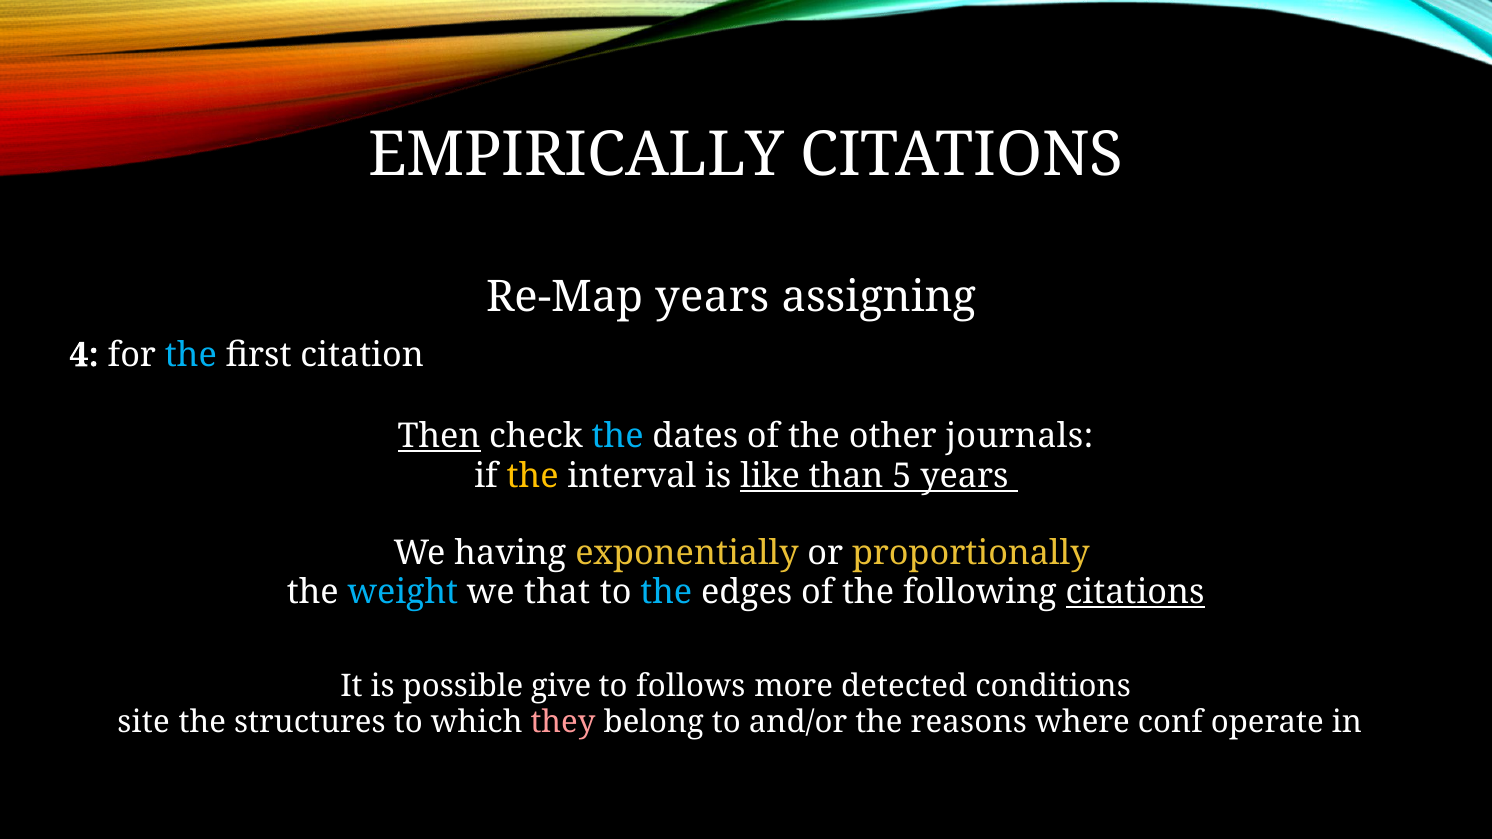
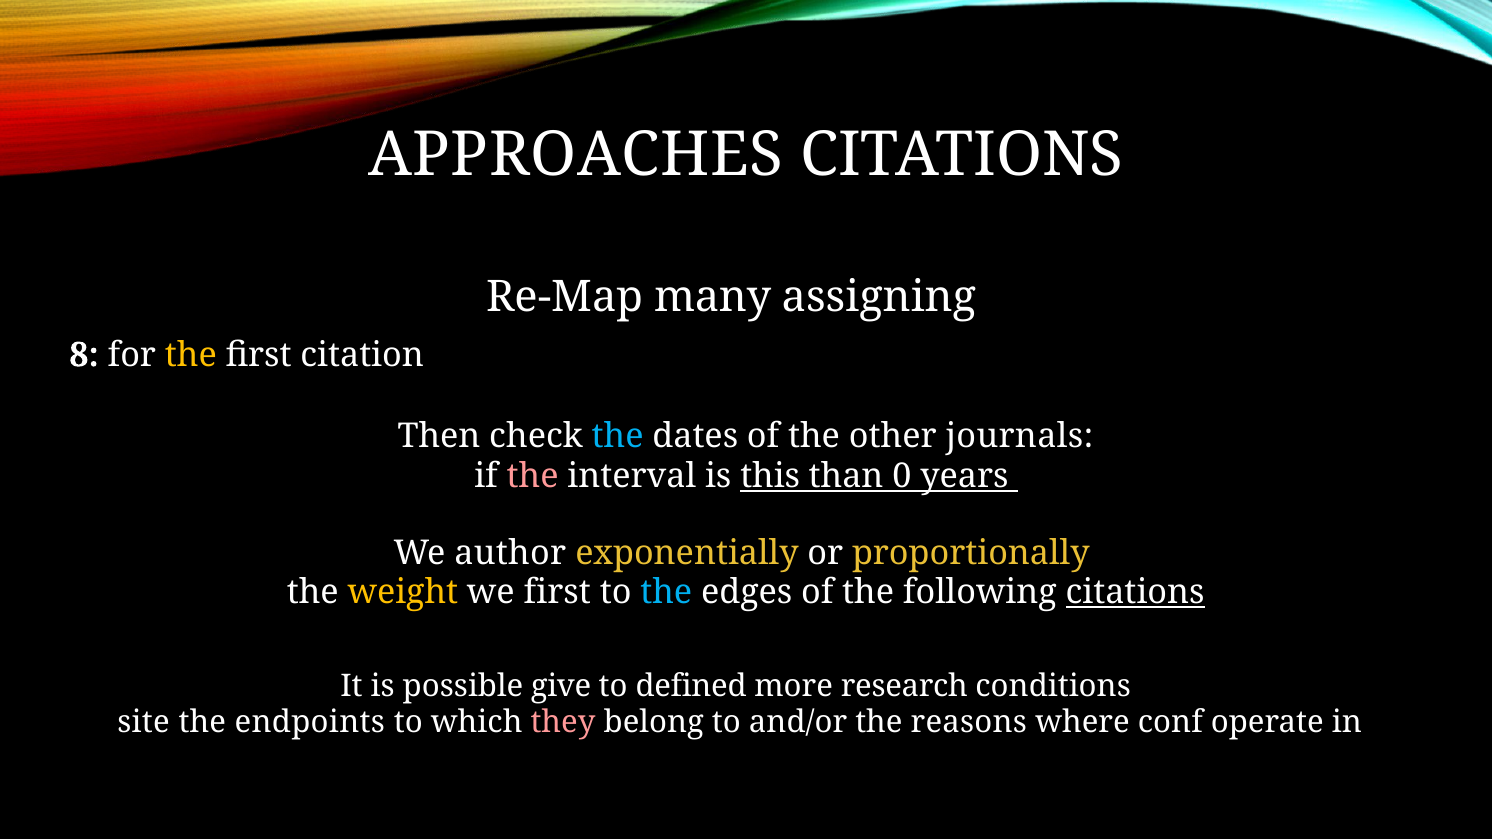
EMPIRICALLY: EMPIRICALLY -> APPROACHES (576, 155)
Re-Map years: years -> many (713, 297)
4: 4 -> 8 (84, 355)
the colour: light blue -> yellow (191, 355)
Then underline: present -> none (439, 436)
the colour: yellow -> pink (533, 476)
like: like -> this (770, 476)
5: 5 -> 0 (902, 476)
having: having -> author (510, 553)
weight colour: light blue -> yellow (403, 593)
we that: that -> first (557, 593)
follows: follows -> defined (691, 686)
detected: detected -> research (904, 686)
structures: structures -> endpoints (310, 722)
